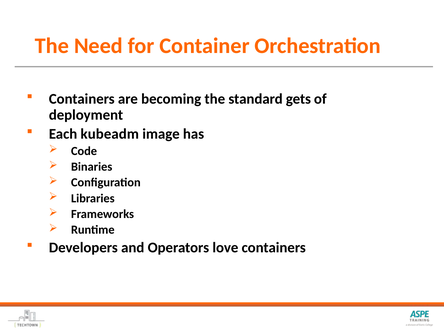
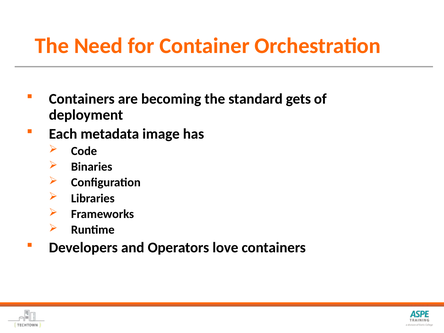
kubeadm: kubeadm -> metadata (110, 134)
